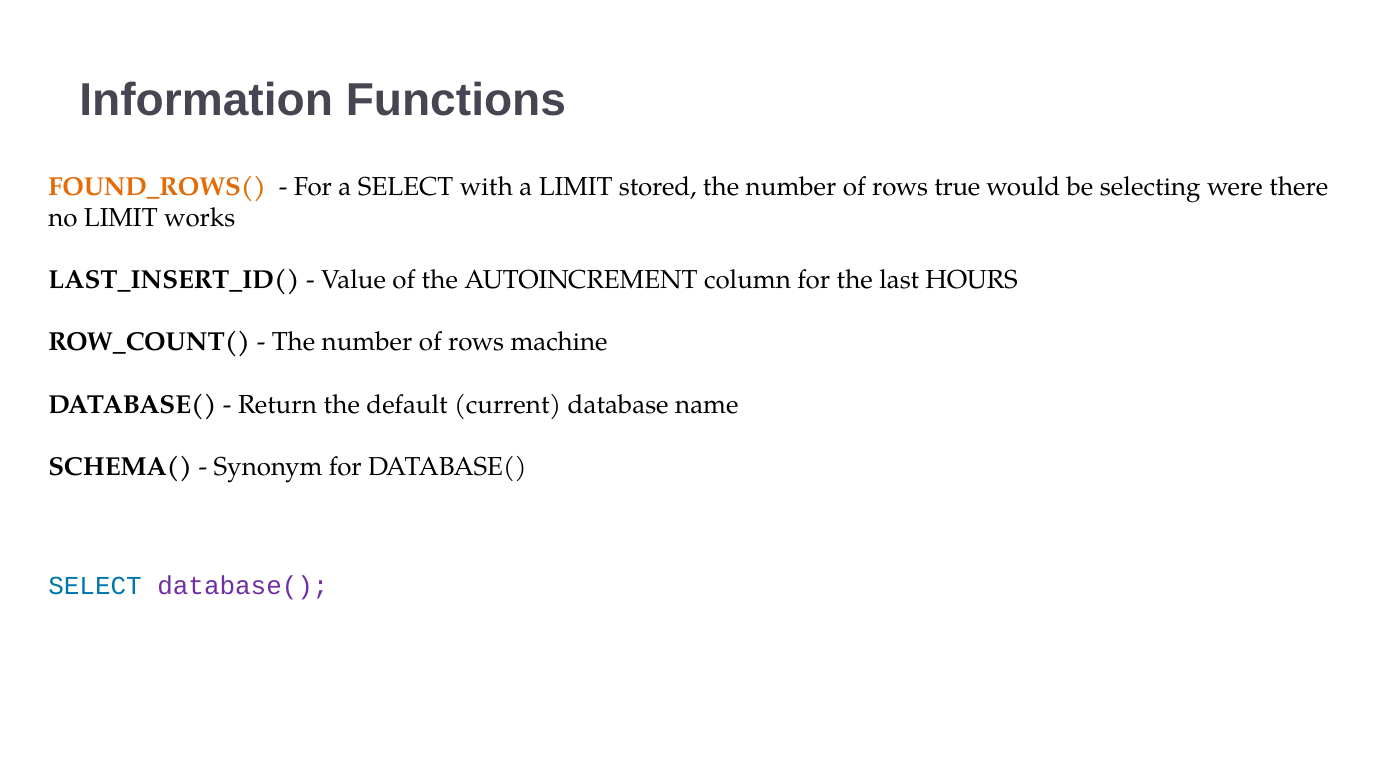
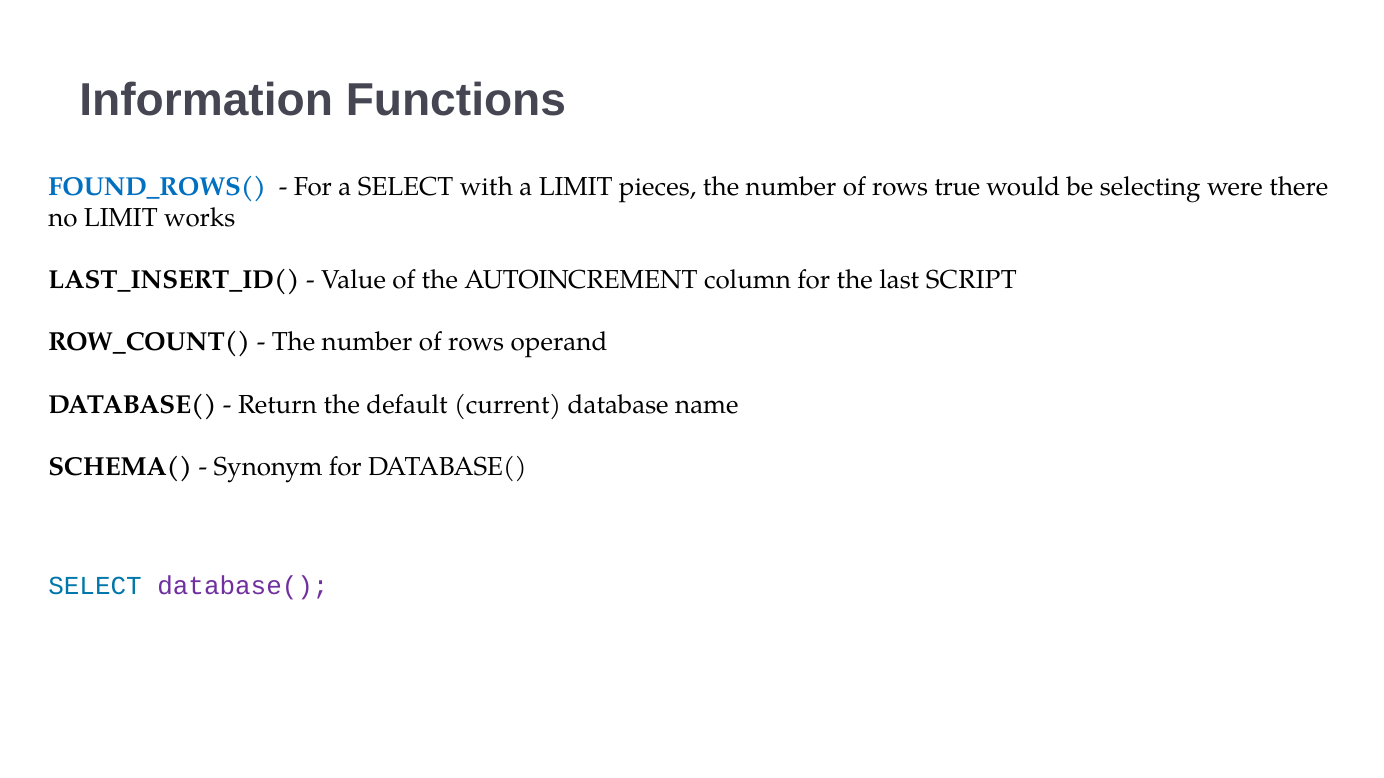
FOUND_ROWS( colour: orange -> blue (157, 187)
stored: stored -> pieces (658, 187)
HOURS: HOURS -> SCRIPT (971, 280)
machine: machine -> operand (559, 343)
